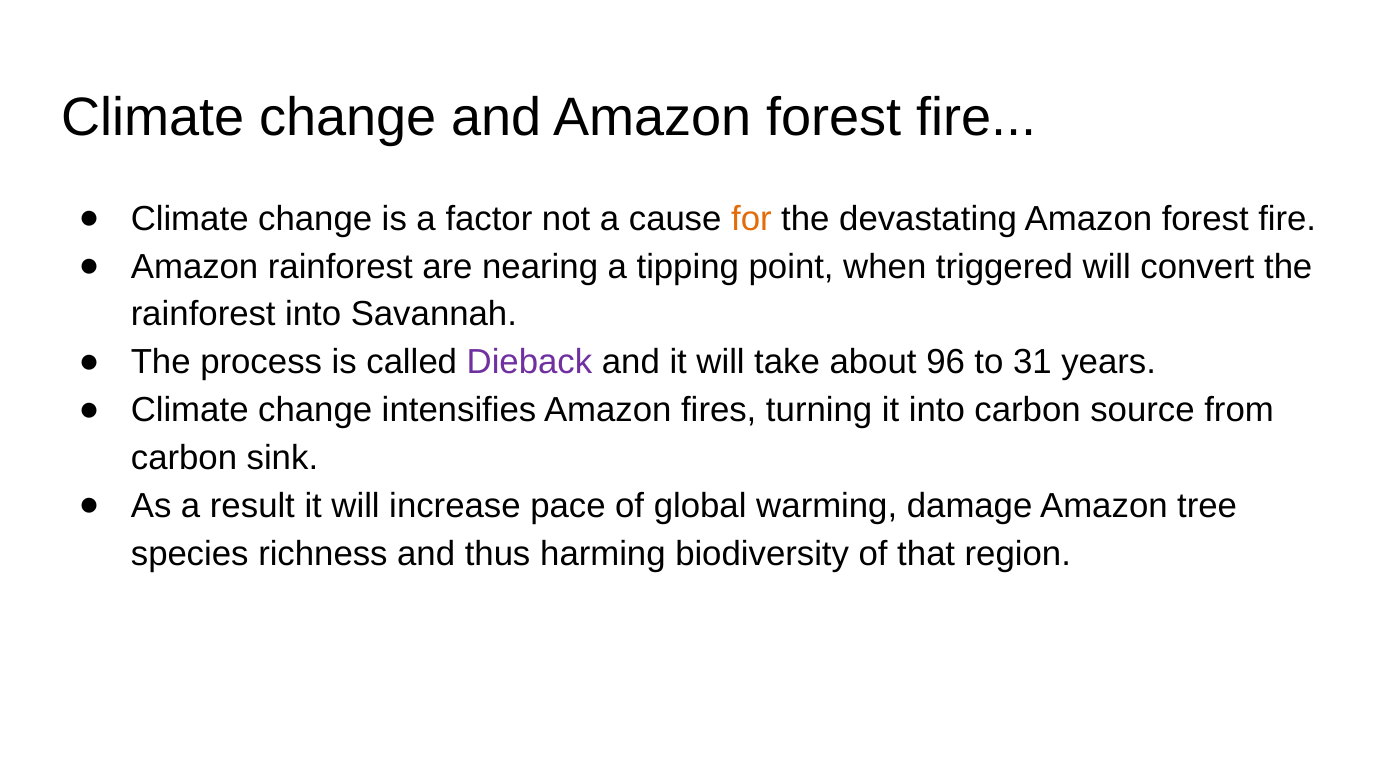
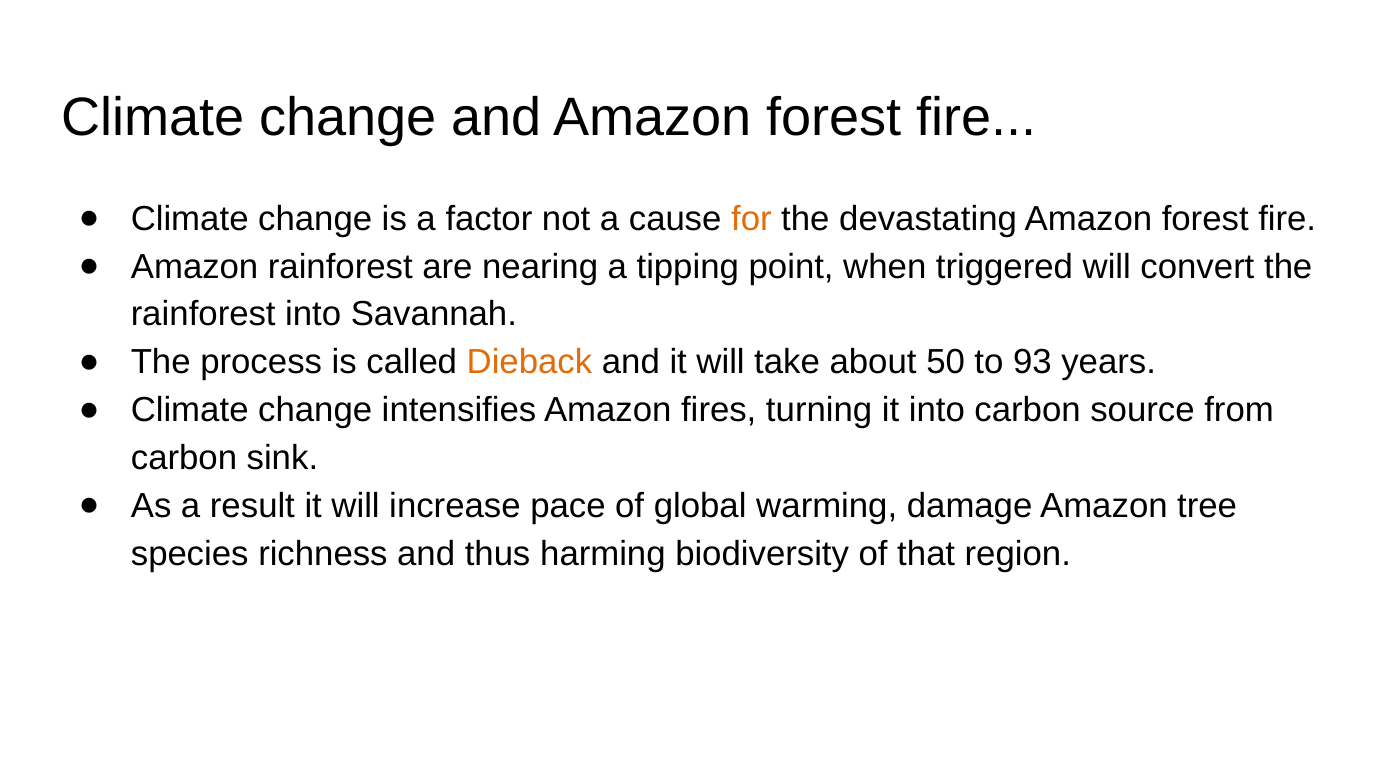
Dieback colour: purple -> orange (529, 363)
96: 96 -> 50 (946, 363)
31: 31 -> 93 (1032, 363)
